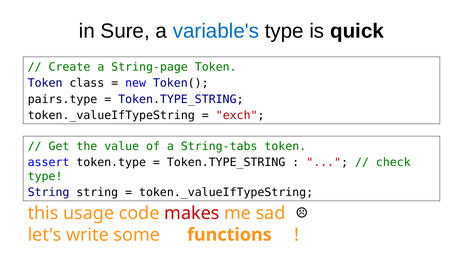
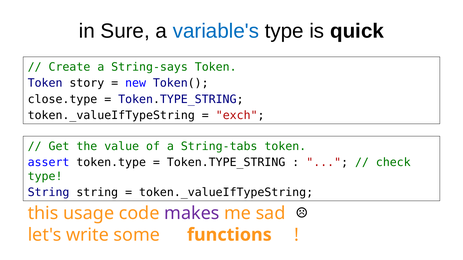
String-page: String-page -> String-says (150, 67)
class: class -> story (87, 83)
pairs.type: pairs.type -> close.type (62, 99)
makes colour: red -> purple (192, 214)
